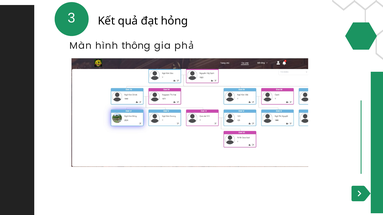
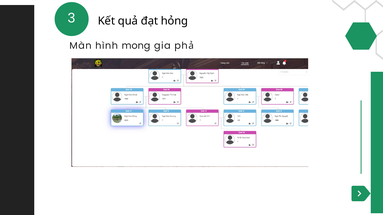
thông: thông -> mong (136, 46)
